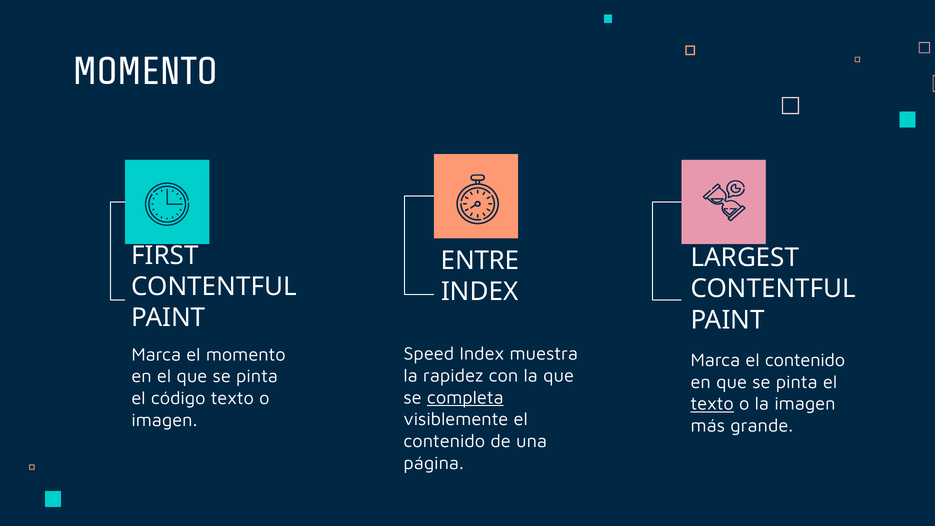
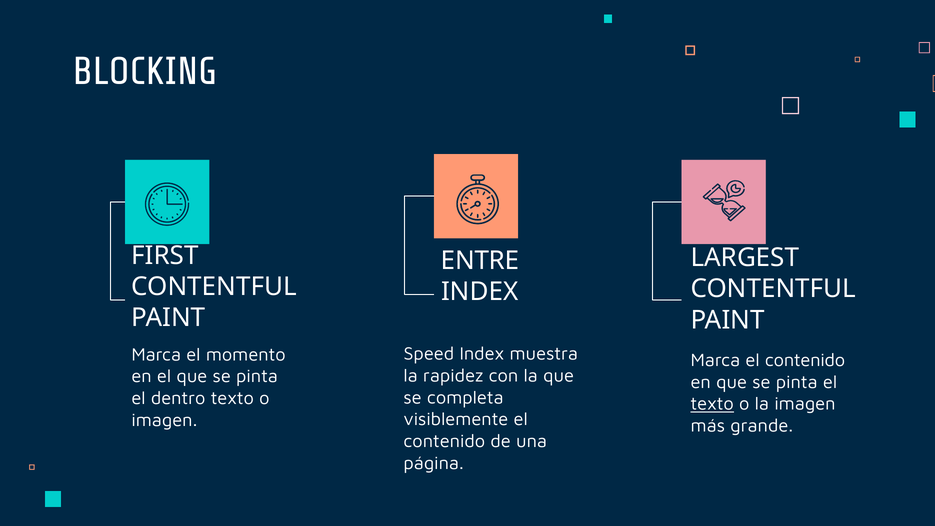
MOMENTO: MOMENTO -> BLOCKING (145, 71)
completa underline: present -> none (465, 398)
código: código -> dentro (178, 398)
